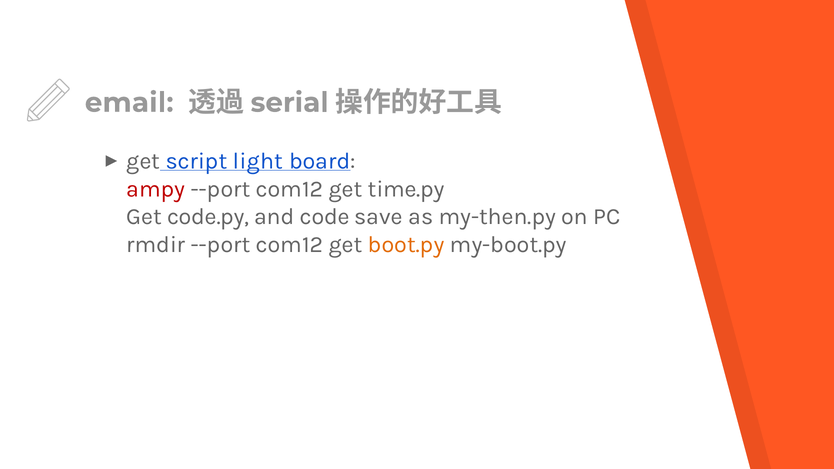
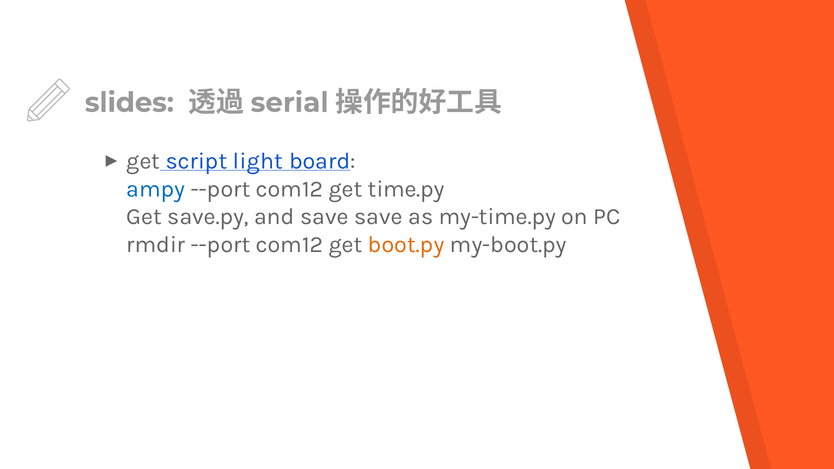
email: email -> slides (129, 103)
ampy colour: red -> blue (156, 189)
code.py: code.py -> save.py (208, 217)
and code: code -> save (324, 217)
my-then.py: my-then.py -> my-time.py (497, 217)
